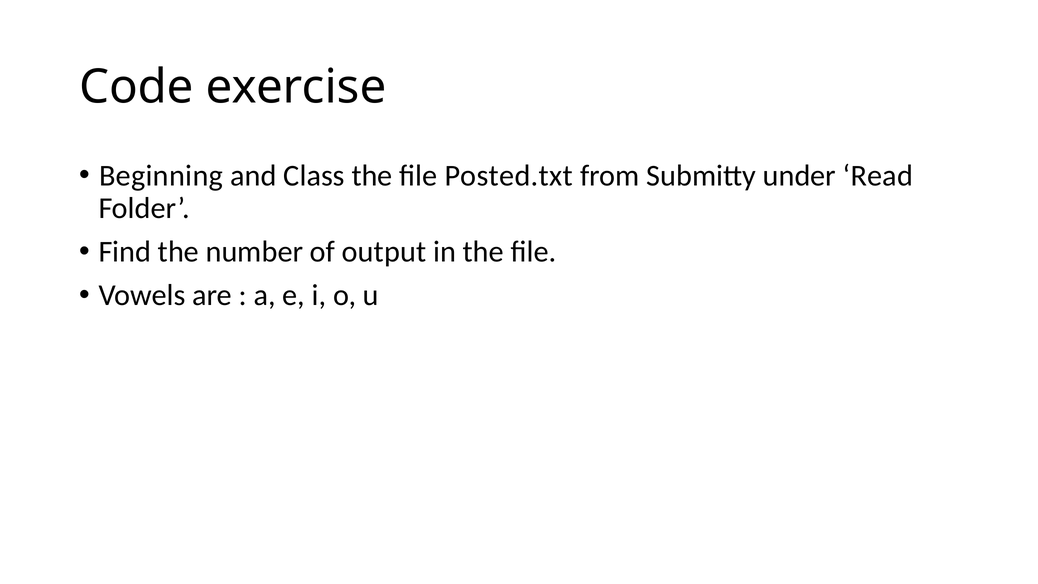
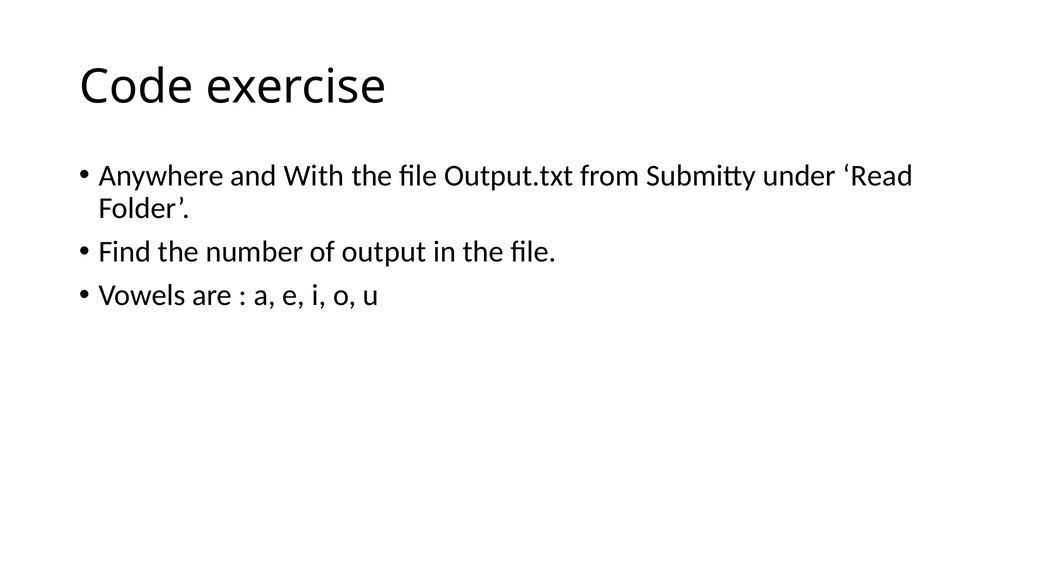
Beginning: Beginning -> Anywhere (161, 175)
Class: Class -> With (314, 175)
Posted.txt: Posted.txt -> Output.txt (509, 175)
